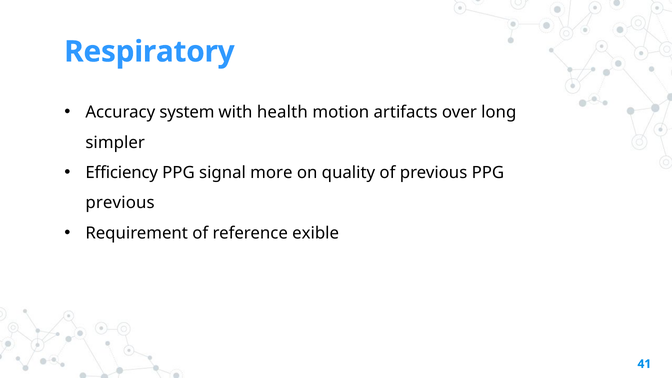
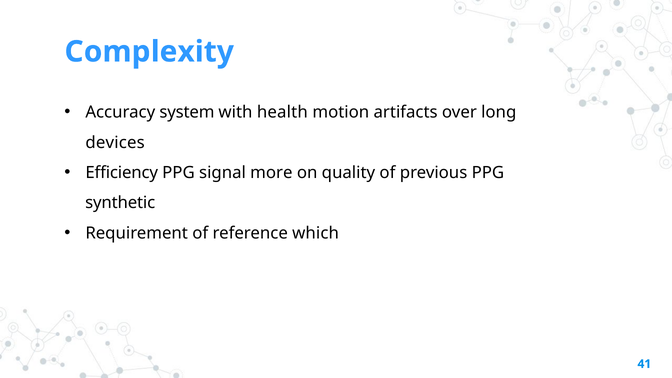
Respiratory: Respiratory -> Complexity (149, 52)
simpler: simpler -> devices (115, 142)
previous: previous -> synthetic (120, 203)
exible: exible -> which (316, 233)
